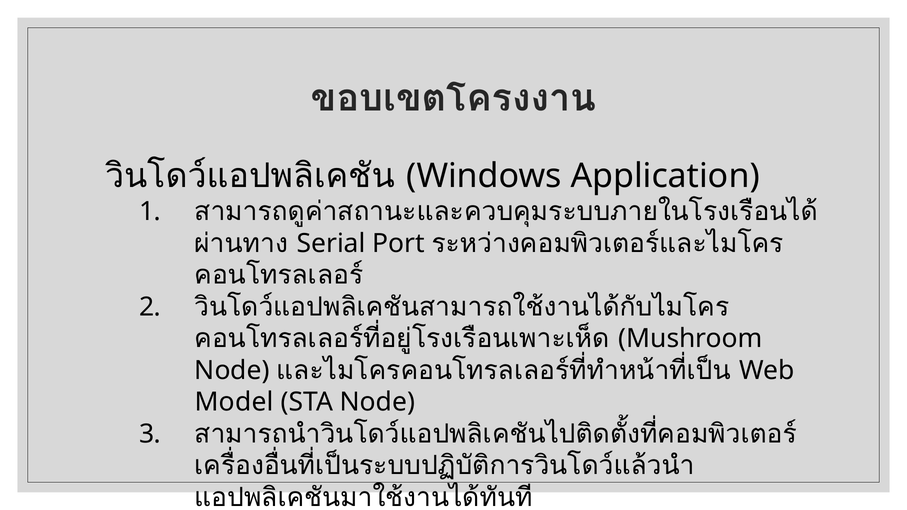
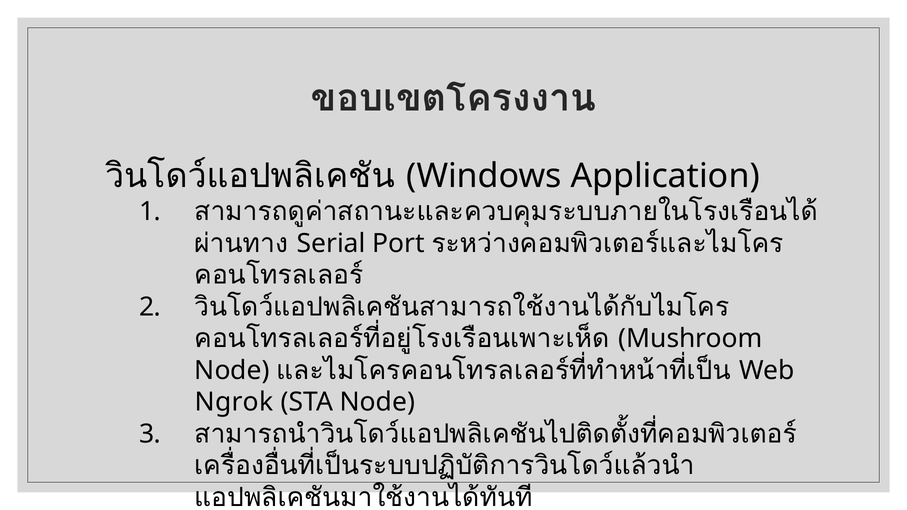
Model: Model -> Ngrok (234, 402)
